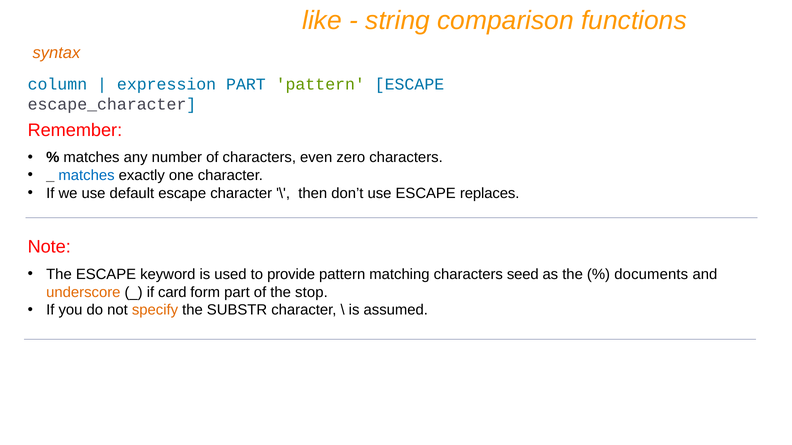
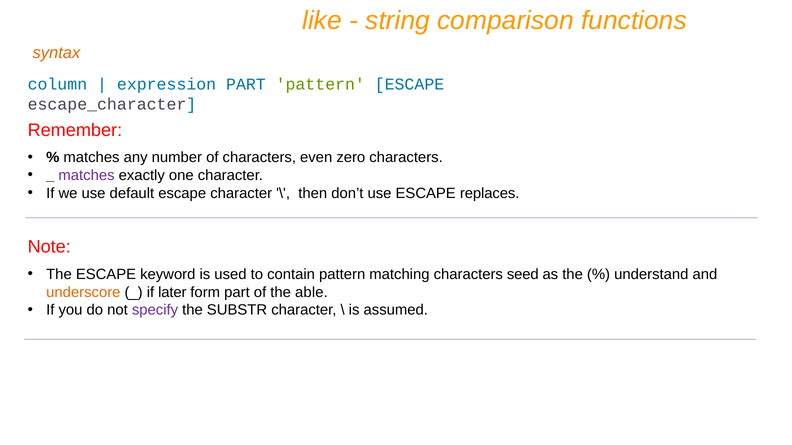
matches colour: blue -> purple (87, 176)
provide: provide -> contain (291, 275)
documents: documents -> understand (651, 275)
card: card -> later (172, 292)
stop: stop -> able (311, 292)
specify colour: orange -> purple (155, 310)
